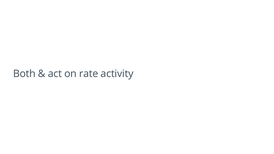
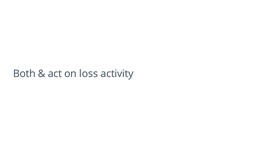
rate: rate -> loss (89, 74)
